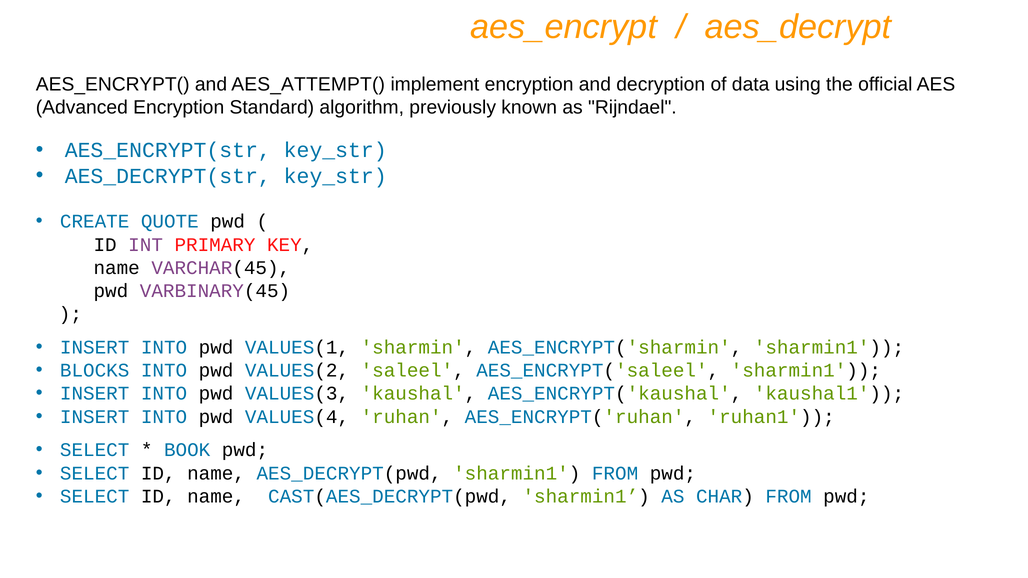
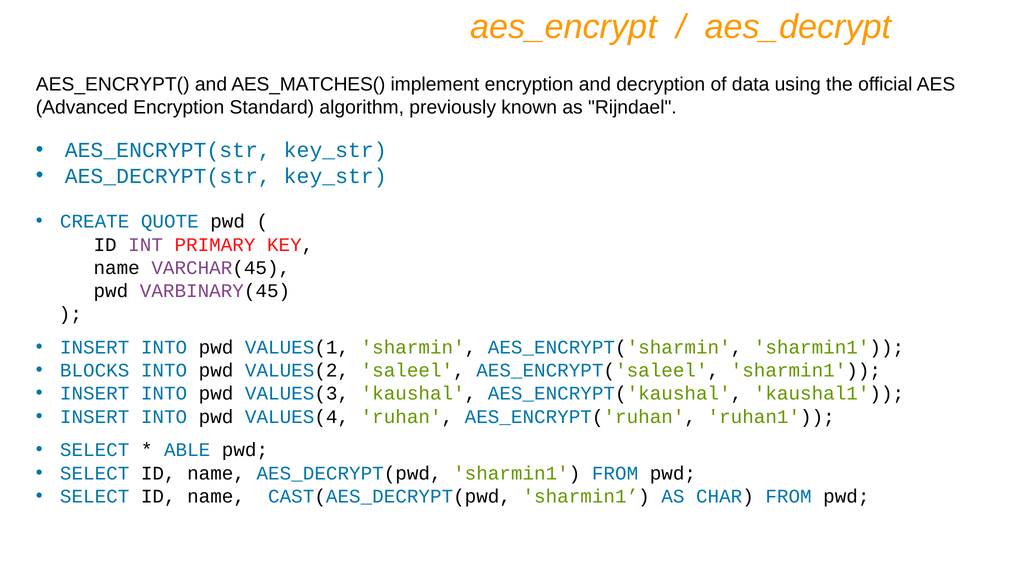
AES_ATTEMPT(: AES_ATTEMPT( -> AES_MATCHES( (308, 84)
BOOK: BOOK -> ABLE (187, 450)
